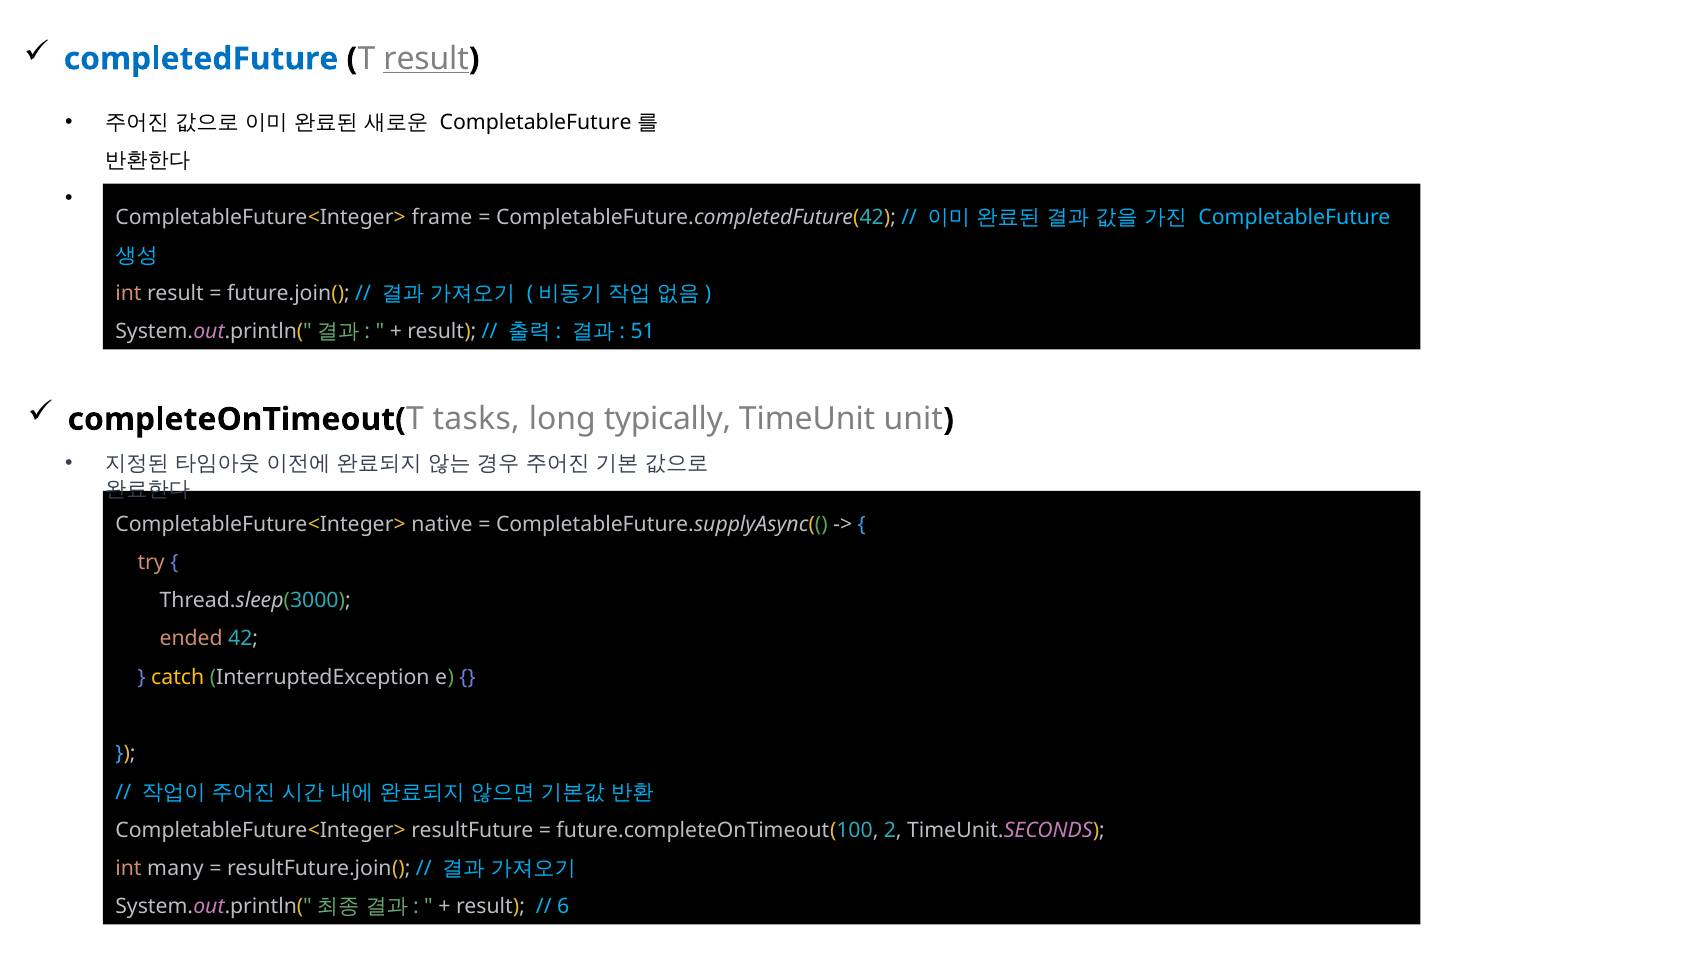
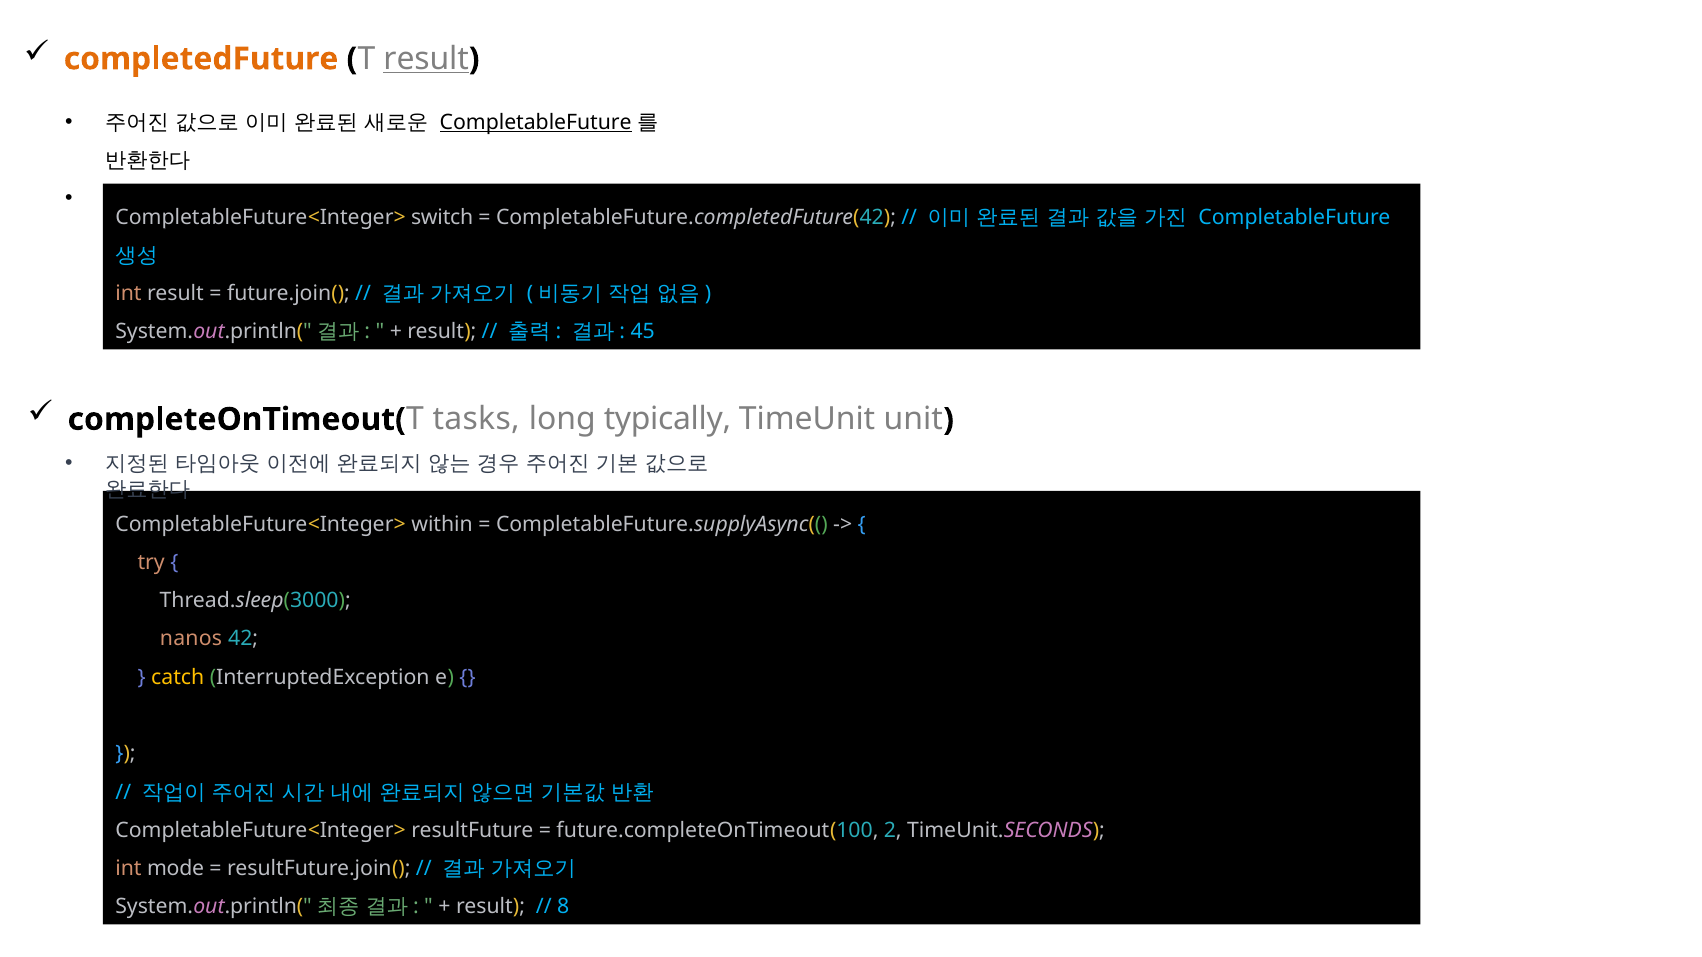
completedFuture colour: blue -> orange (201, 59)
CompletableFuture underline: none -> present (536, 122)
frame: frame -> switch (442, 217)
51: 51 -> 45 (643, 332)
native: native -> within (442, 524)
ended: ended -> nanos (191, 639)
many: many -> mode (176, 869)
6: 6 -> 8 (563, 907)
